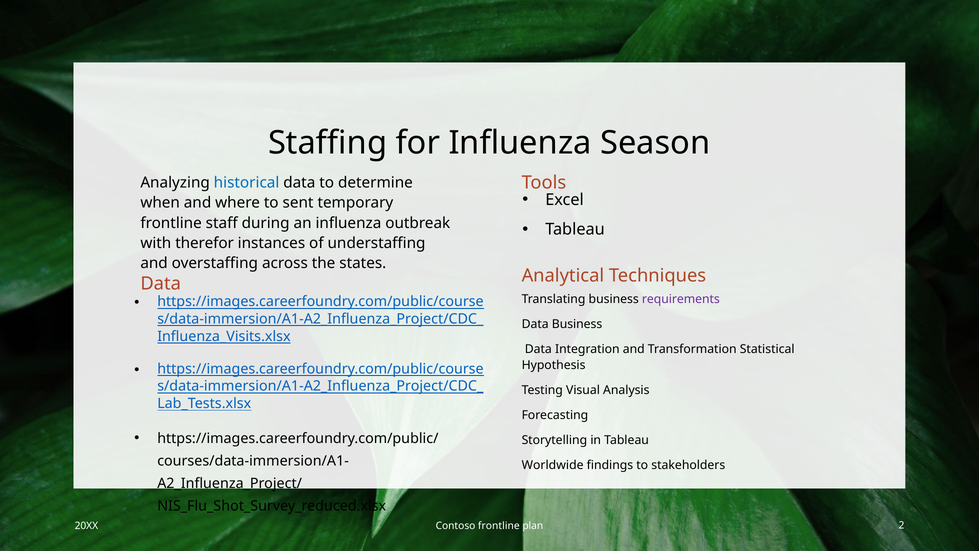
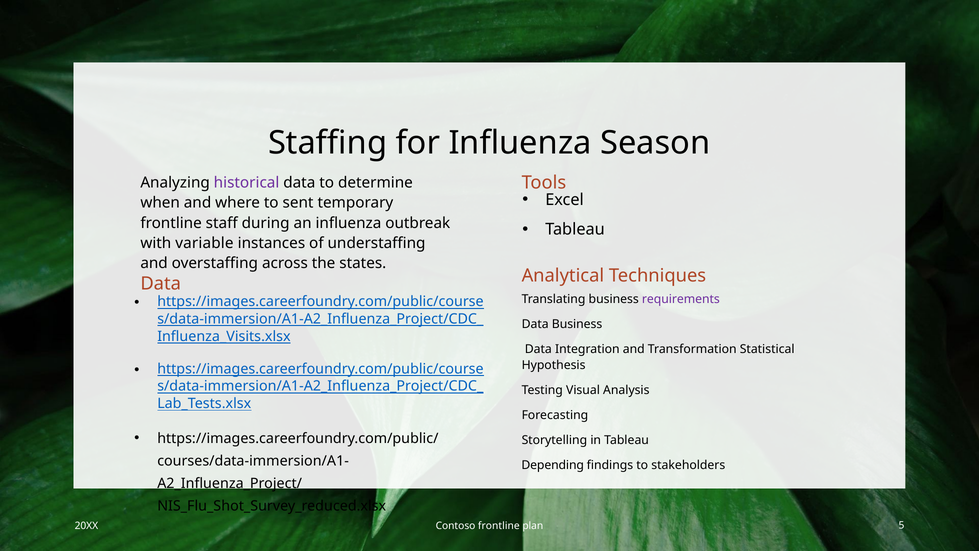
historical colour: blue -> purple (247, 182)
therefor: therefor -> variable (204, 243)
Worldwide: Worldwide -> Depending (553, 465)
2: 2 -> 5 (901, 525)
